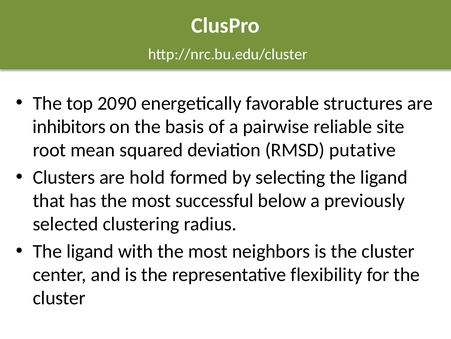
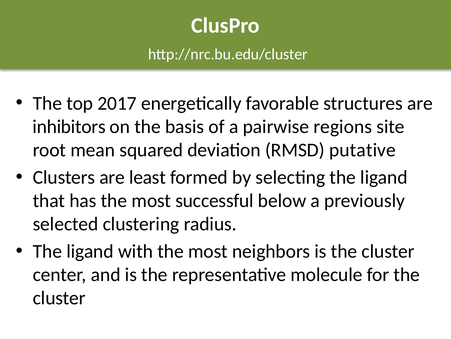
2090: 2090 -> 2017 (117, 103)
reliable: reliable -> regions (343, 126)
hold: hold -> least (147, 177)
flexibility: flexibility -> molecule (326, 274)
